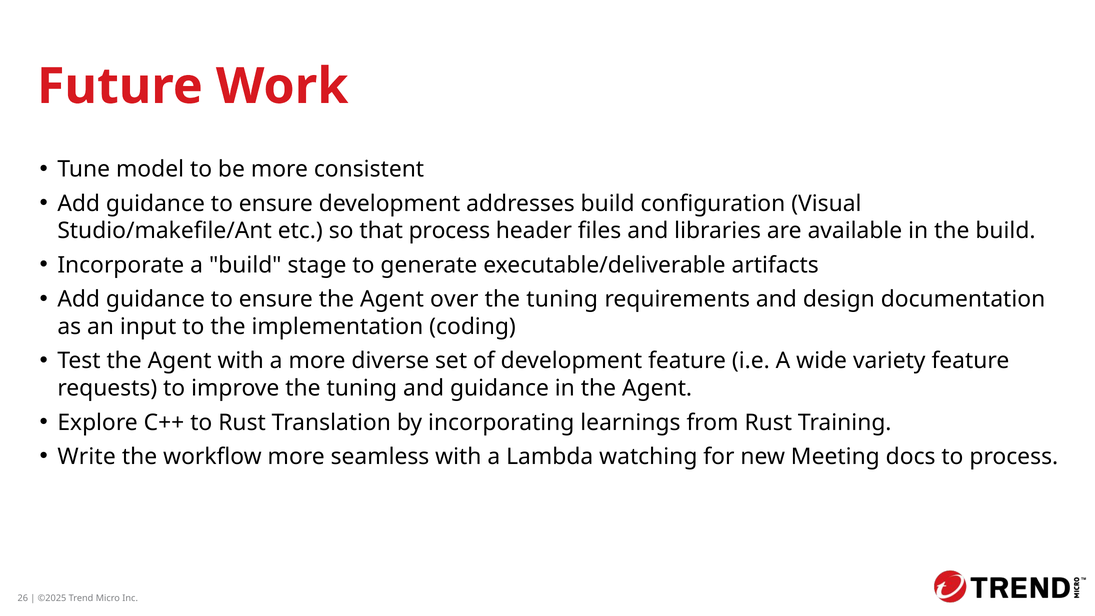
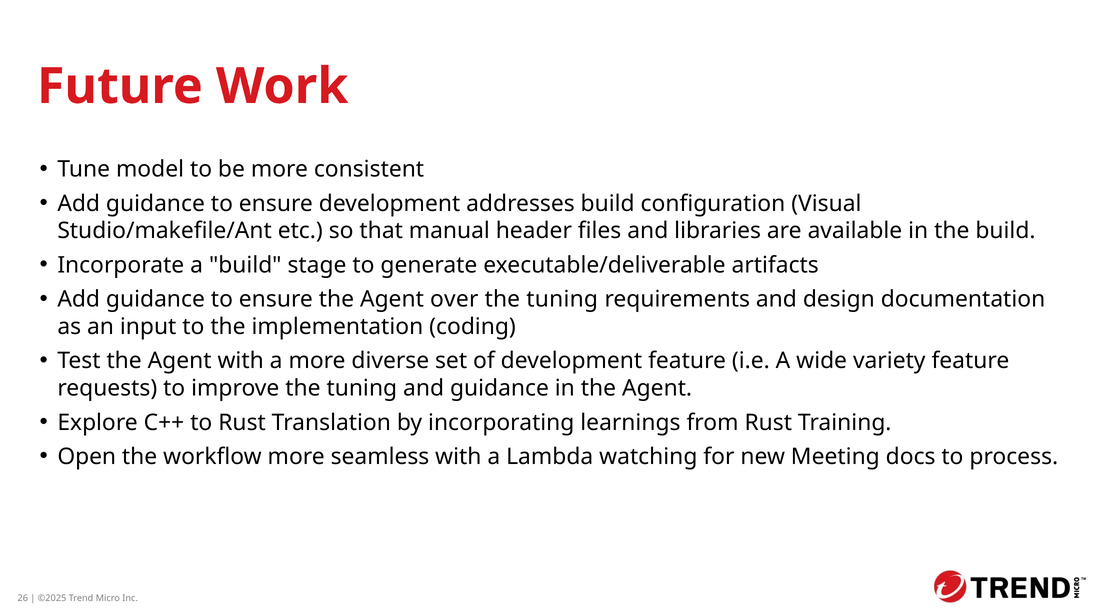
that process: process -> manual (449, 231)
Write: Write -> Open (87, 457)
